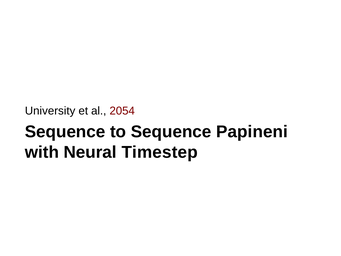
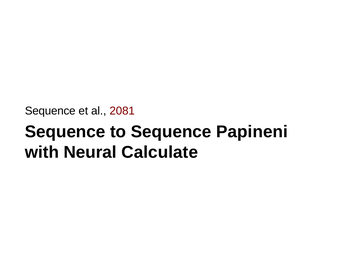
University: University -> Sequence (50, 111)
2054: 2054 -> 2081 (122, 111)
Timestep: Timestep -> Calculate (160, 152)
